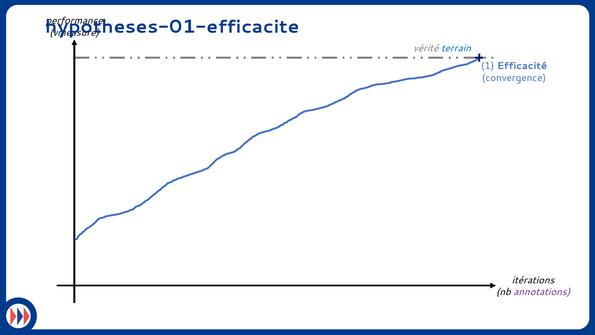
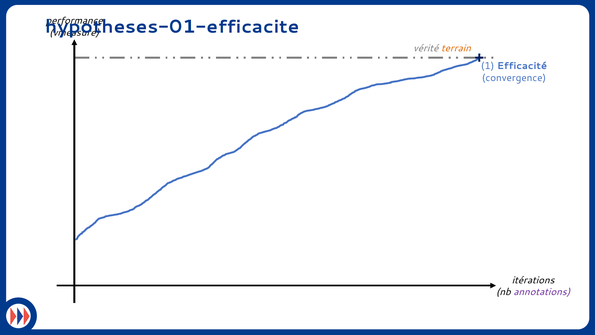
terrain colour: blue -> orange (456, 48)
